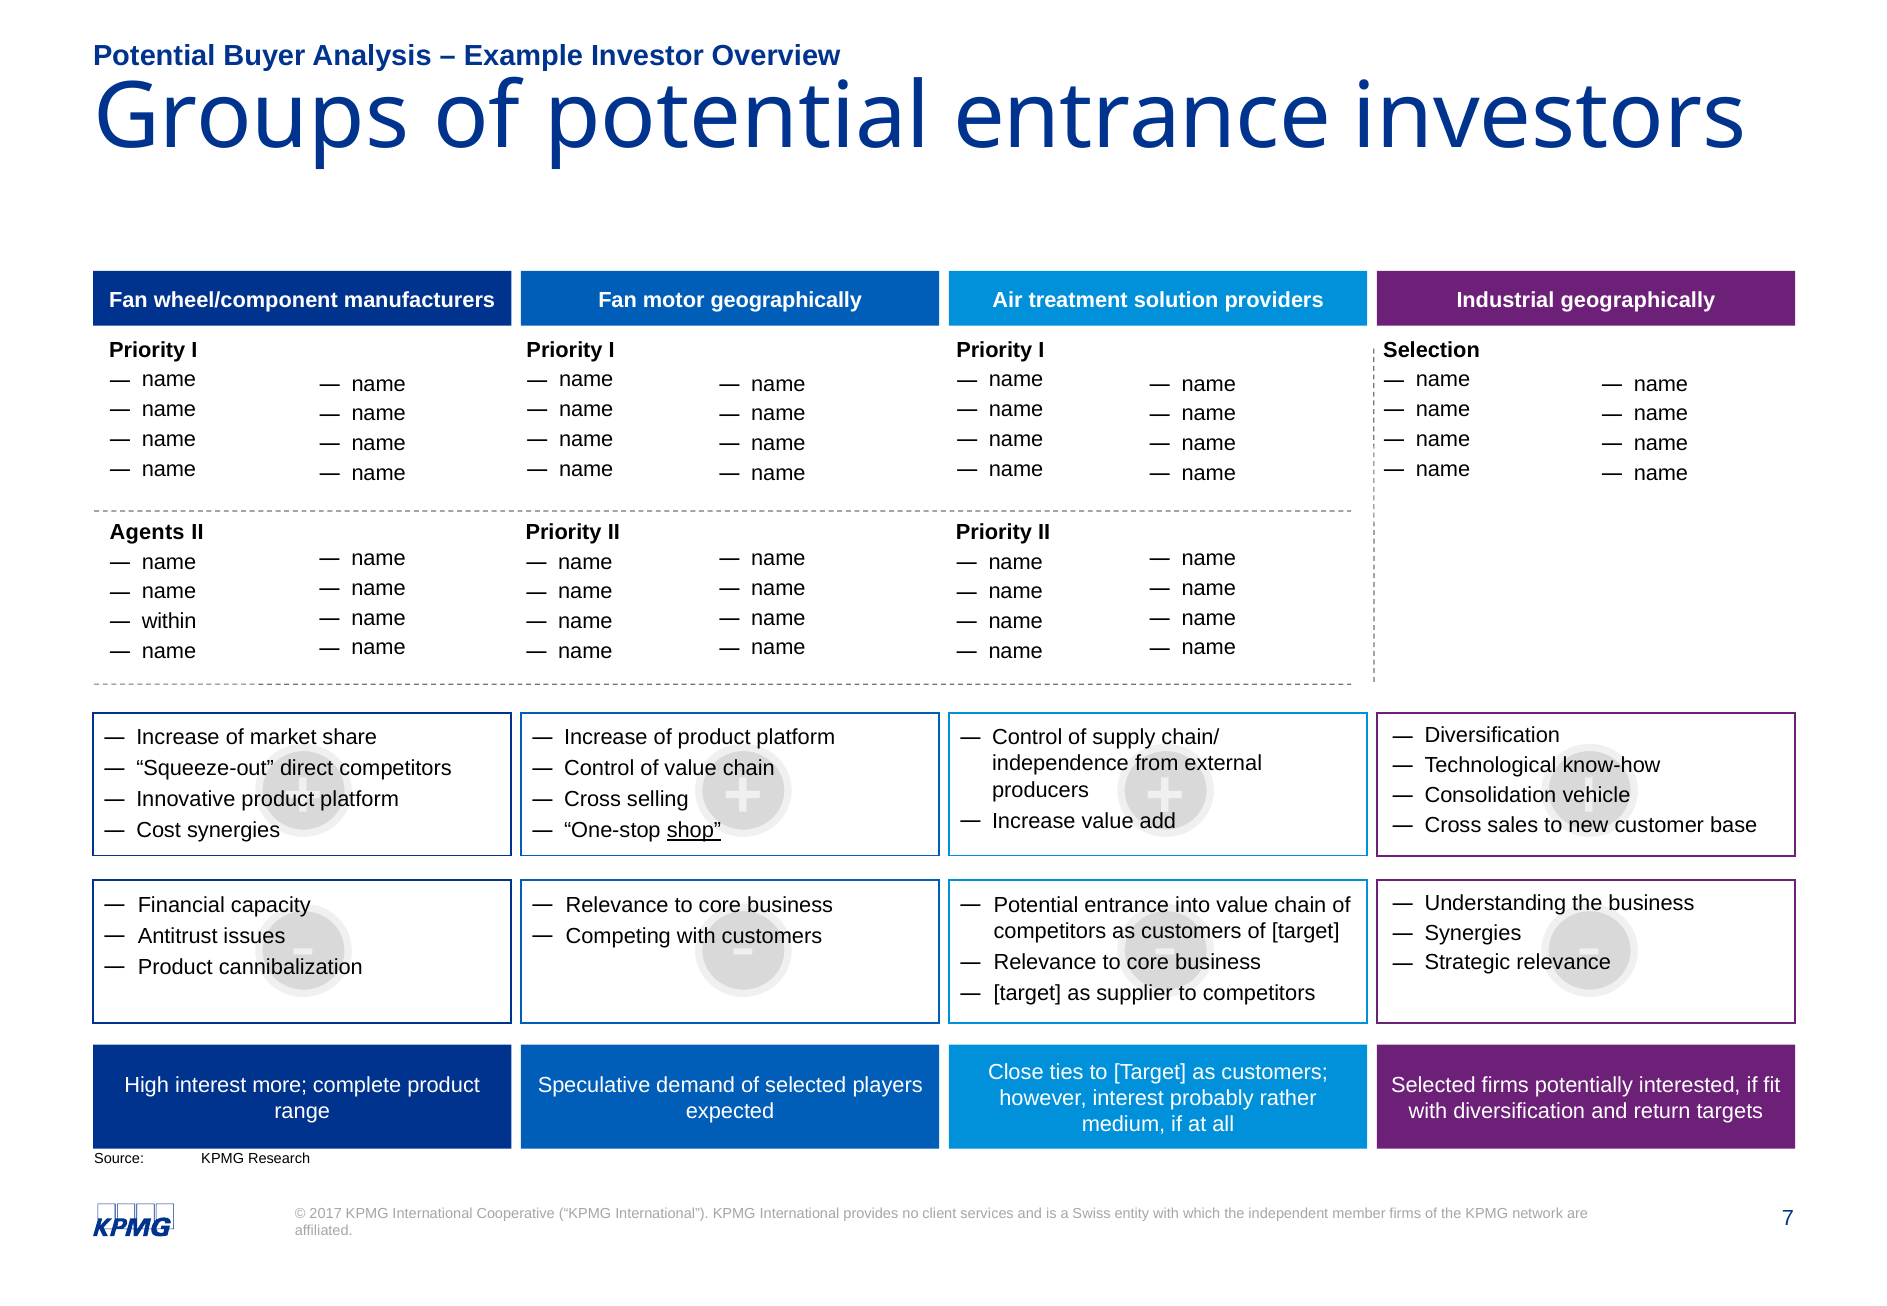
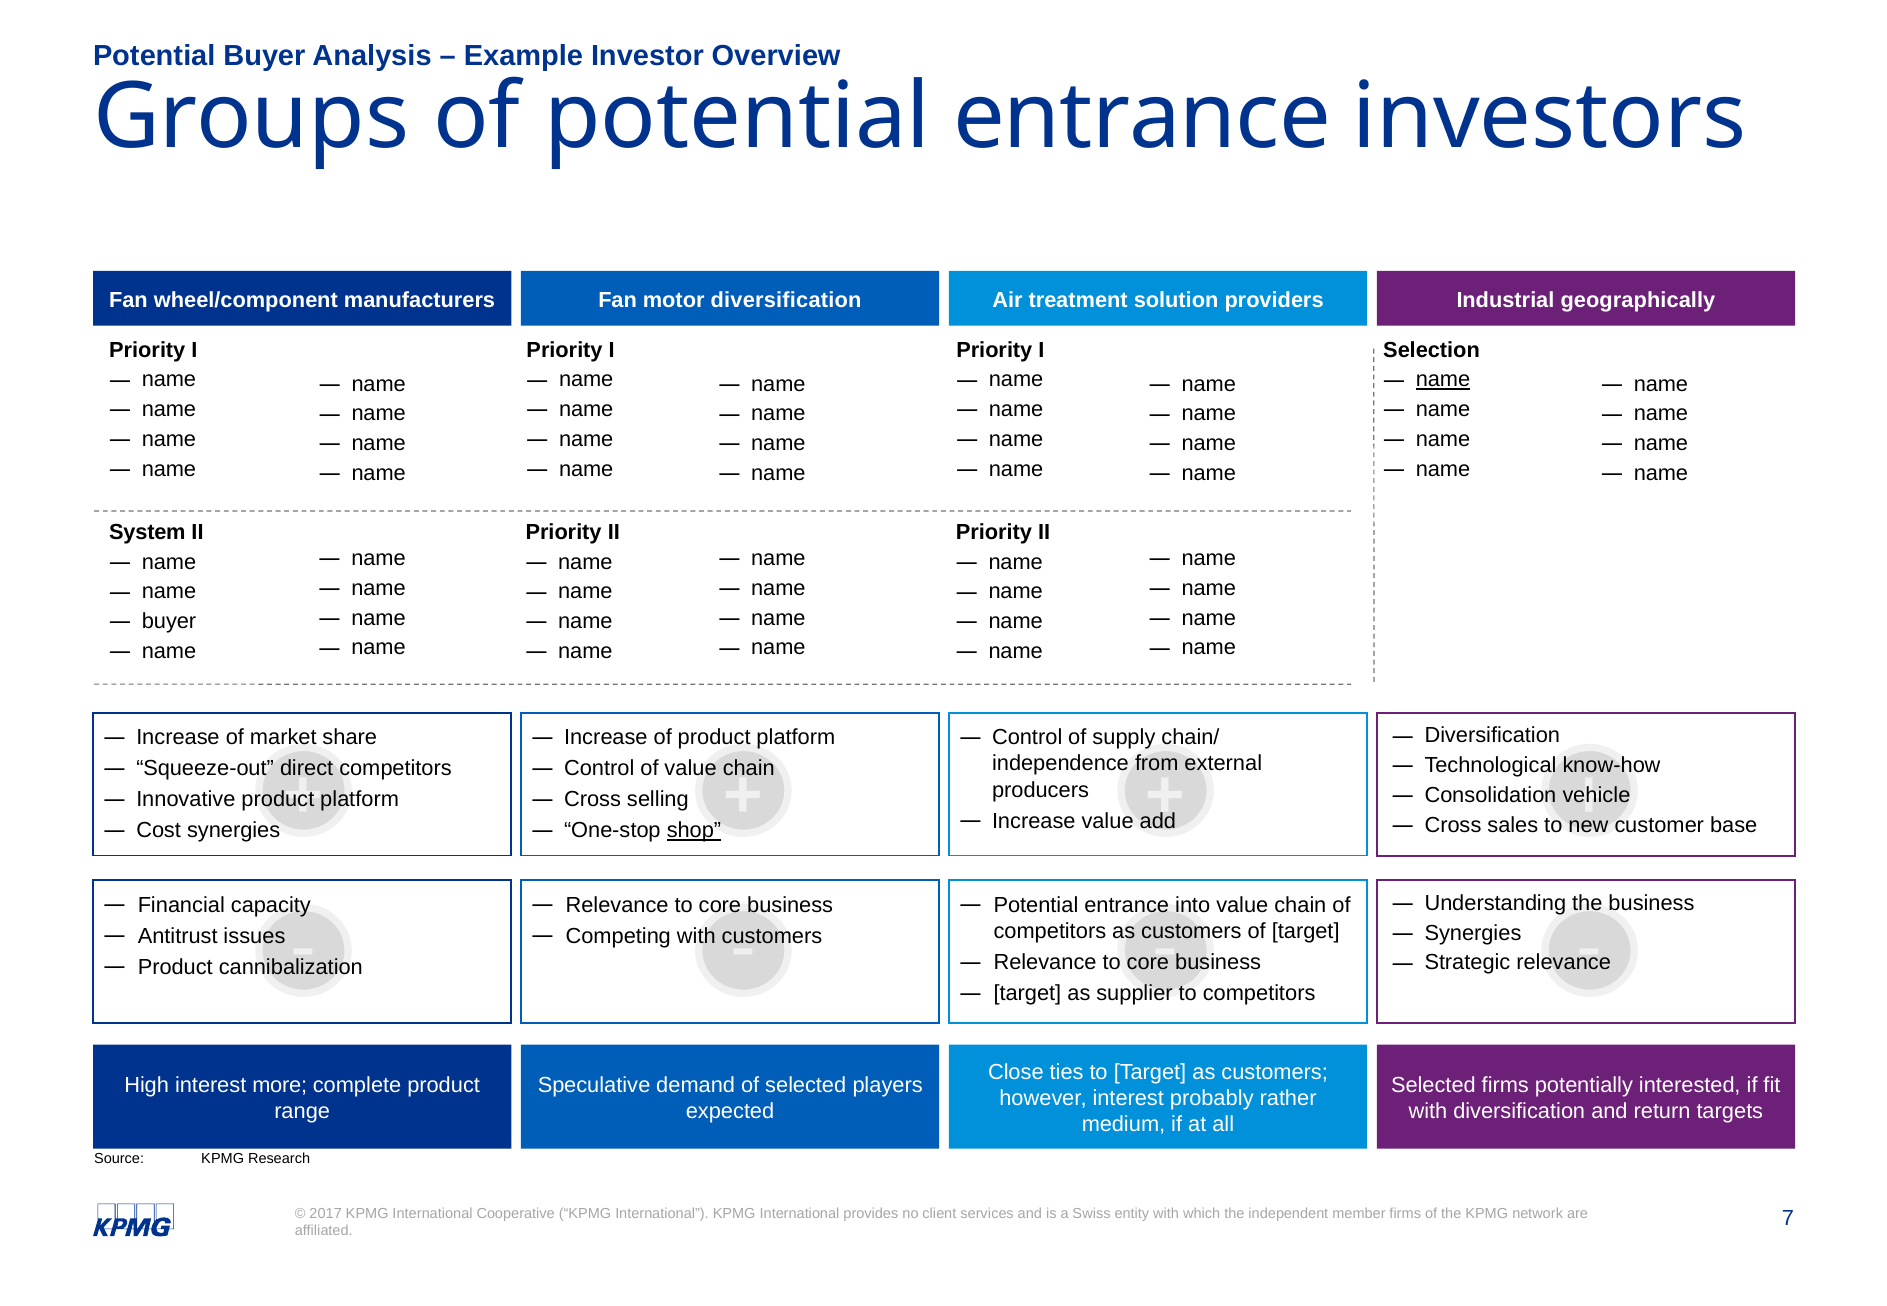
motor geographically: geographically -> diversification (786, 300)
name underline: none -> present (1443, 380)
Agents: Agents -> System (147, 533)
within: within -> buyer (169, 622)
